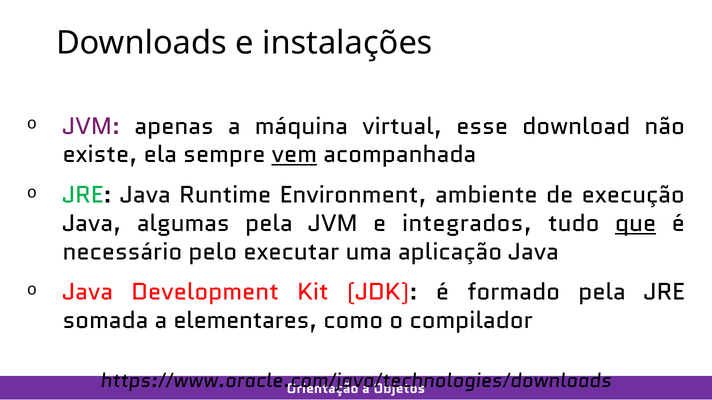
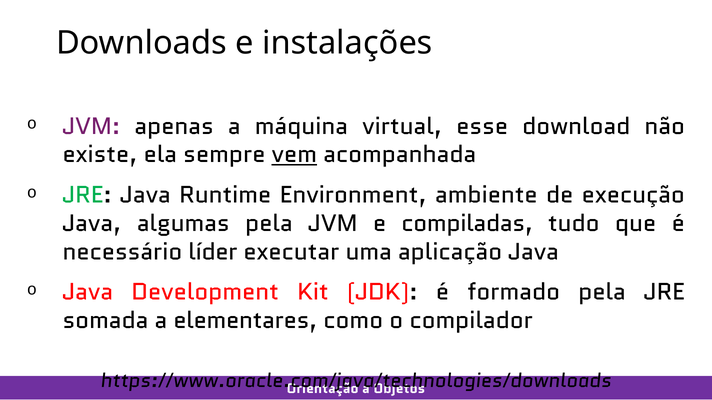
integrados: integrados -> compiladas (467, 224)
que underline: present -> none (636, 224)
pelo: pelo -> líder (213, 252)
